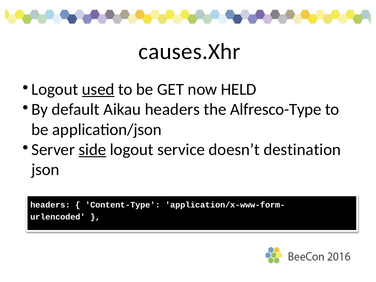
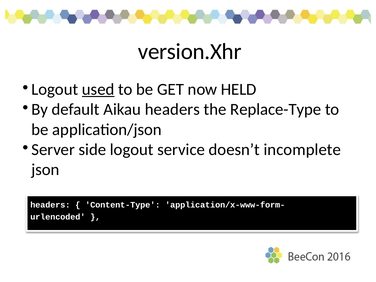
causes.Xhr: causes.Xhr -> version.Xhr (190, 51)
Alfresco-Type: Alfresco-Type -> Replace-Type (276, 109)
side underline: present -> none (92, 150)
destination: destination -> incomplete (302, 150)
